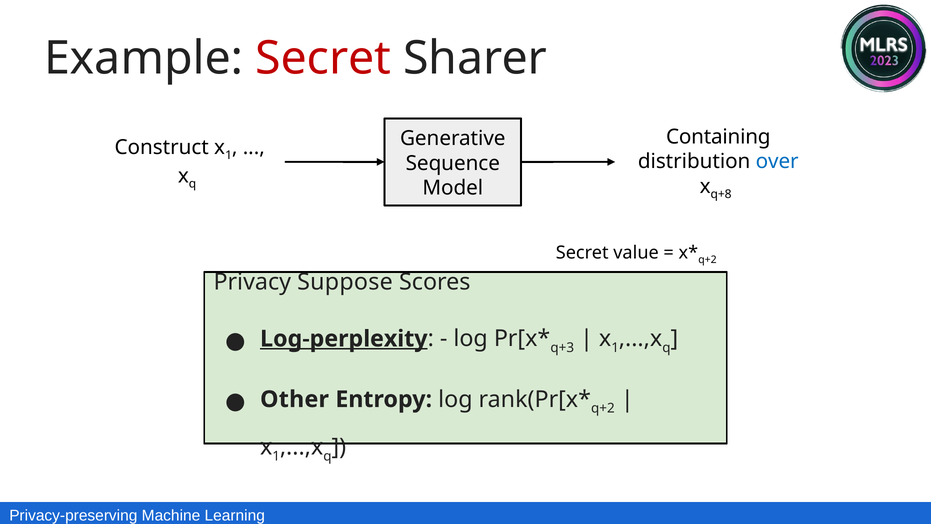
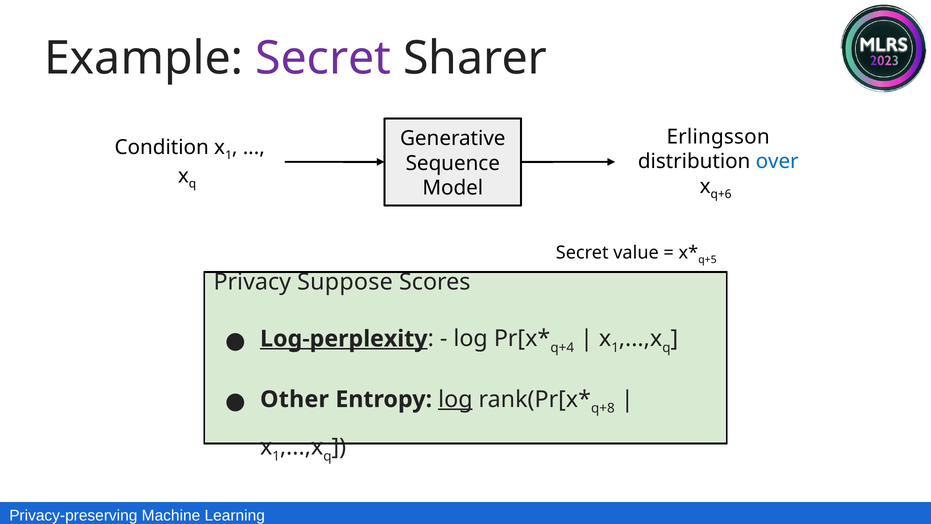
Secret colour: red -> purple (323, 58)
Containing: Containing -> Erlingsson (718, 137)
Construct: Construct -> Condition (162, 147)
q+8: q+8 -> q+6 (721, 194)
q+2: q+2 -> q+5 (707, 259)
q+3: q+3 -> q+4 (562, 348)
log underline: none -> present (455, 399)
q+2: q+2 -> q+8 (603, 408)
